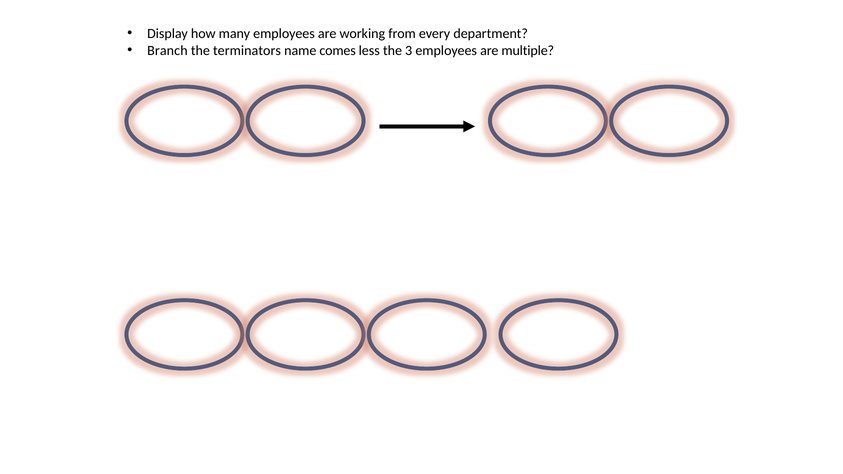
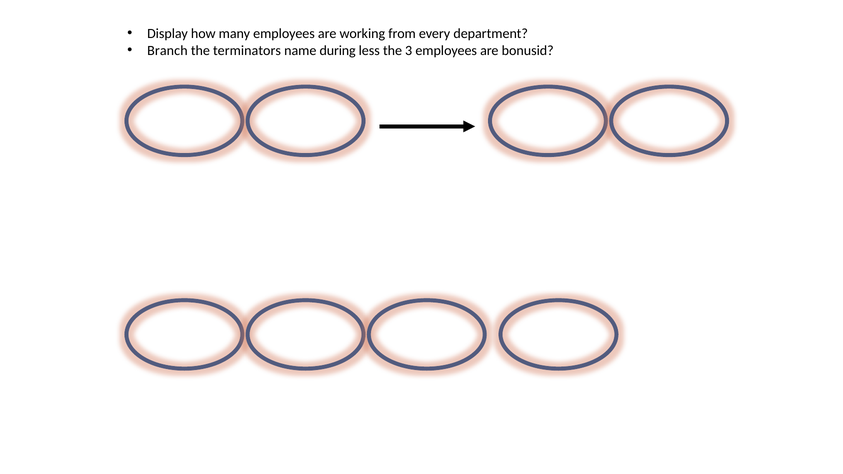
comes: comes -> during (338, 50)
multiple: multiple -> bonusid (528, 50)
